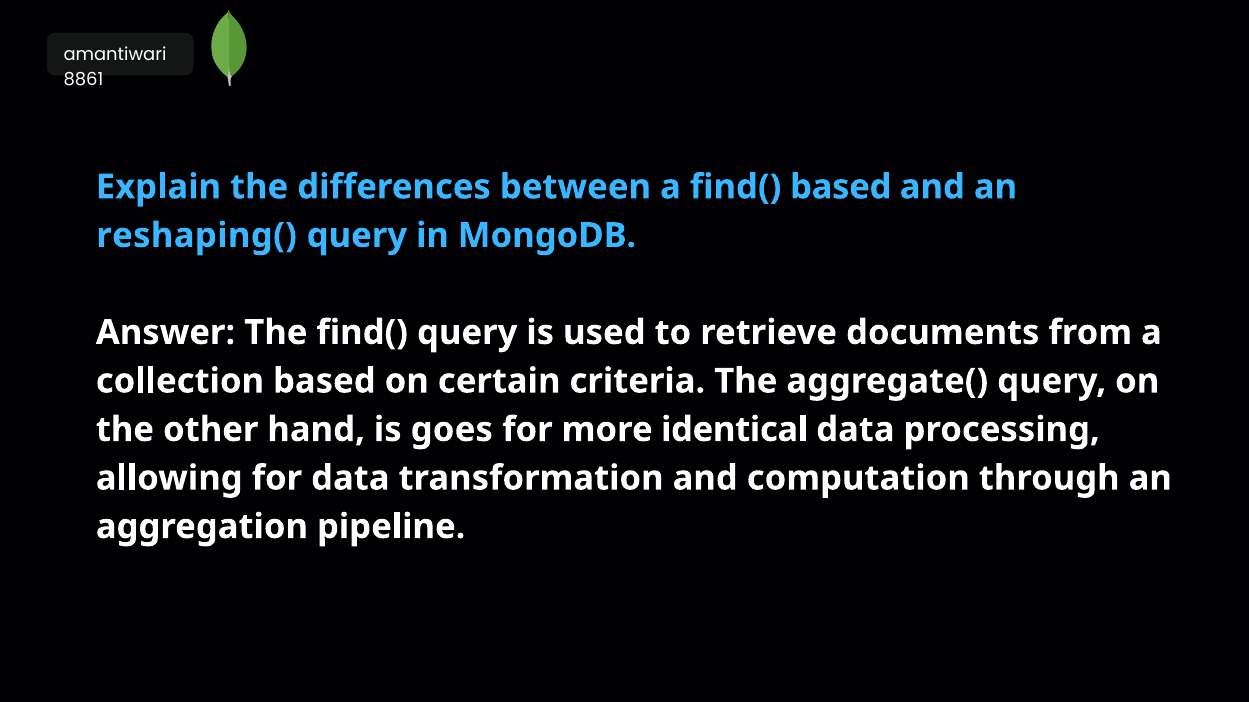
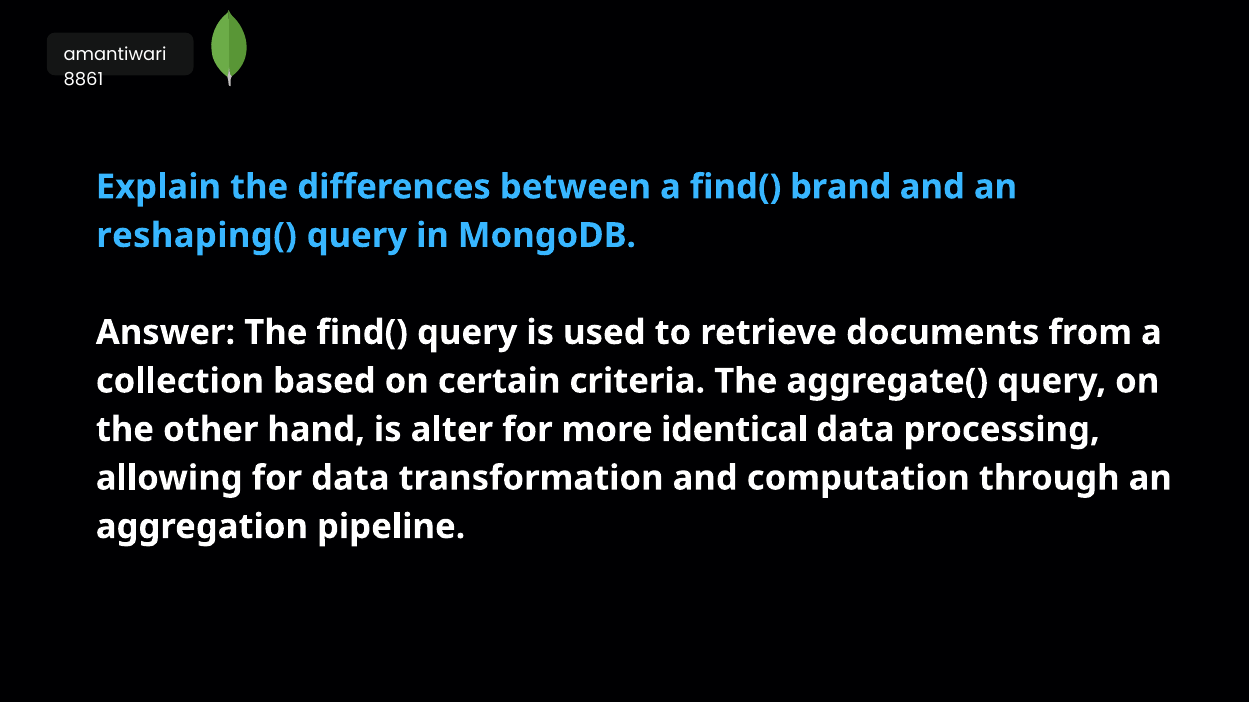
find( based: based -> brand (841, 187)
goes: goes -> alter (452, 430)
